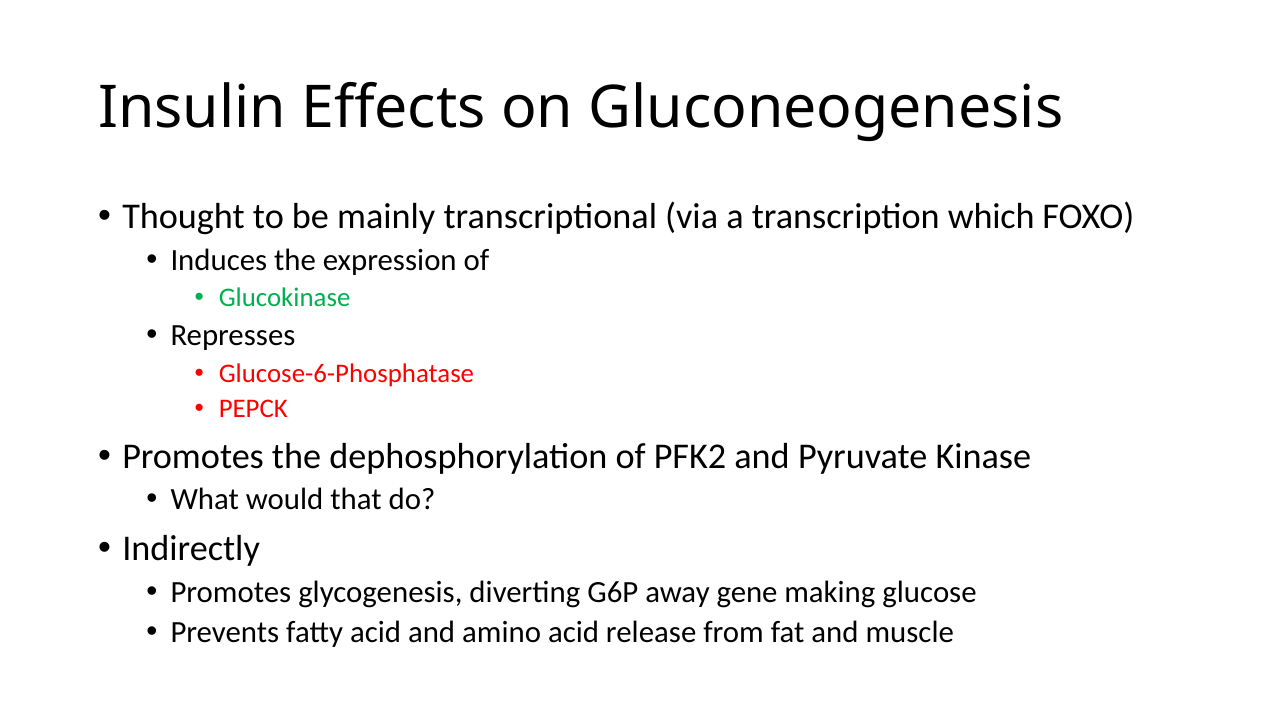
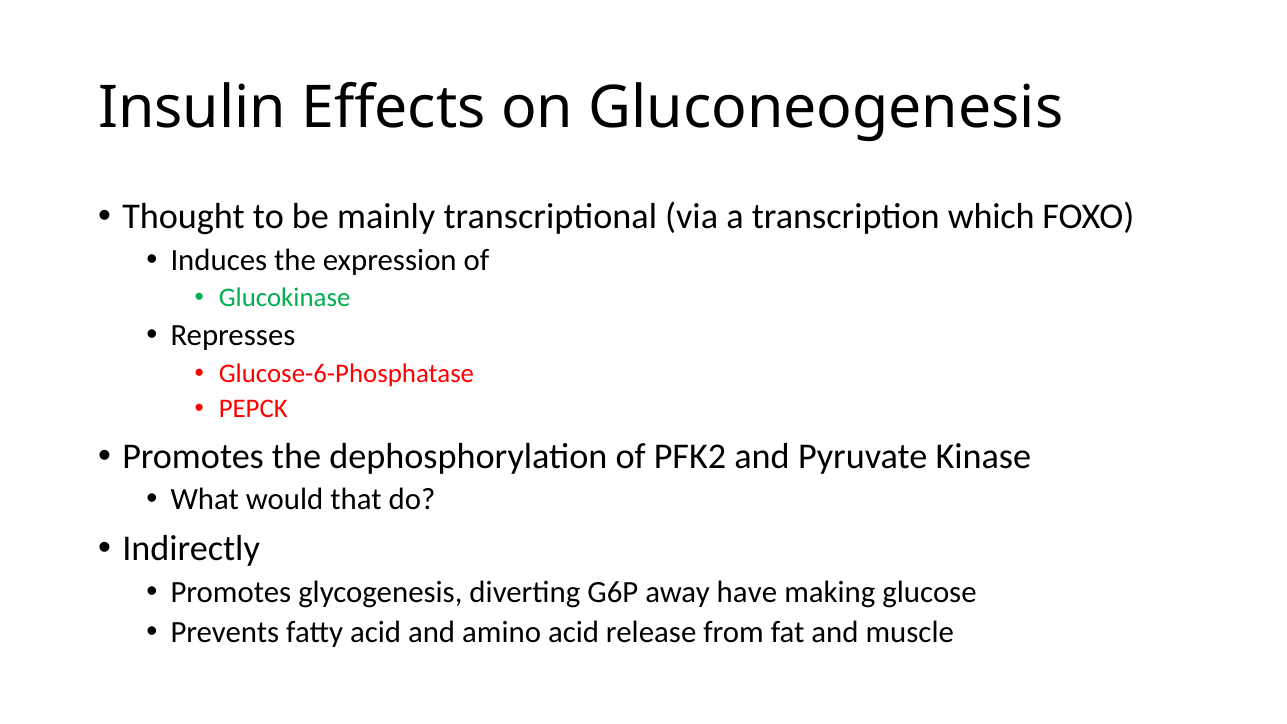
gene: gene -> have (747, 592)
